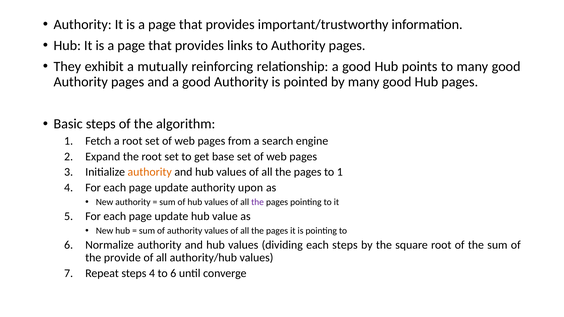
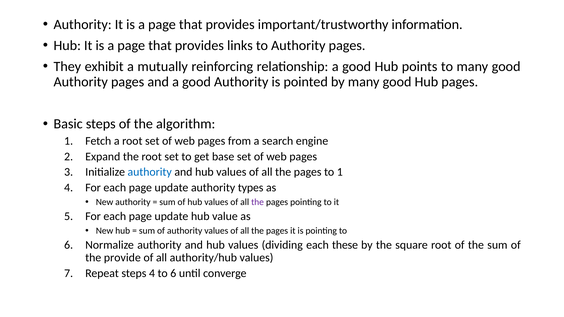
authority colour: orange -> blue (150, 172)
upon: upon -> types (251, 188)
each steps: steps -> these (345, 245)
